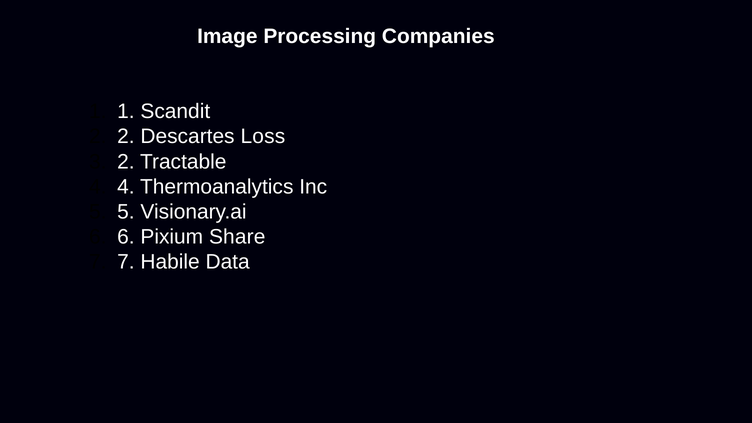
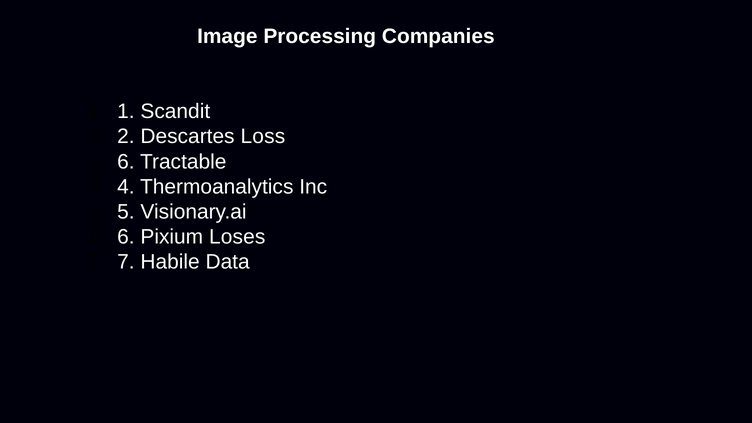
3 2: 2 -> 6 (126, 162)
Share: Share -> Loses (237, 237)
